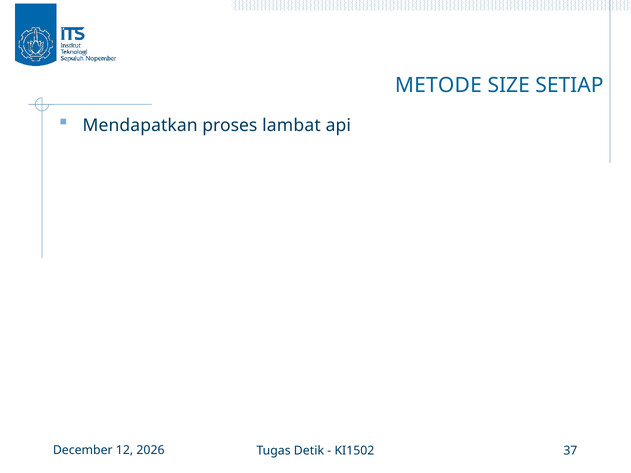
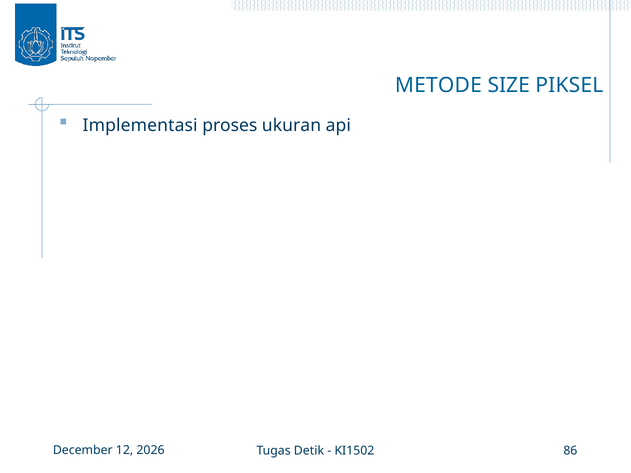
SETIAP: SETIAP -> PIKSEL (569, 86)
Mendapatkan: Mendapatkan -> Implementasi (140, 125)
lambat: lambat -> ukuran (291, 125)
37: 37 -> 86 (570, 451)
